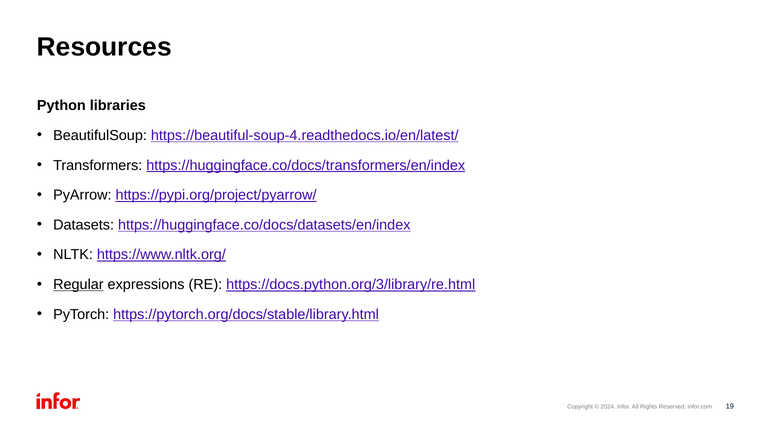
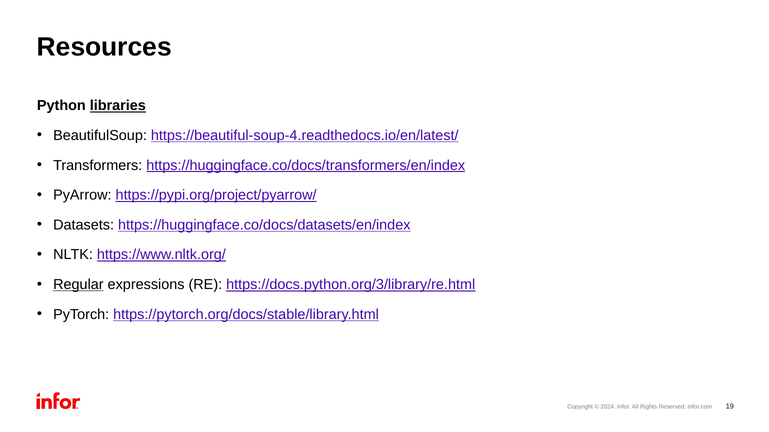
libraries underline: none -> present (118, 106)
